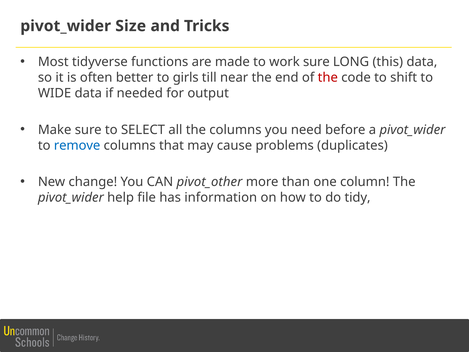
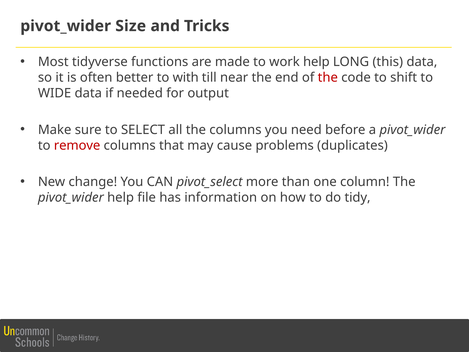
work sure: sure -> help (316, 62)
girls: girls -> with (186, 78)
remove colour: blue -> red (77, 145)
pivot_other: pivot_other -> pivot_select (210, 182)
